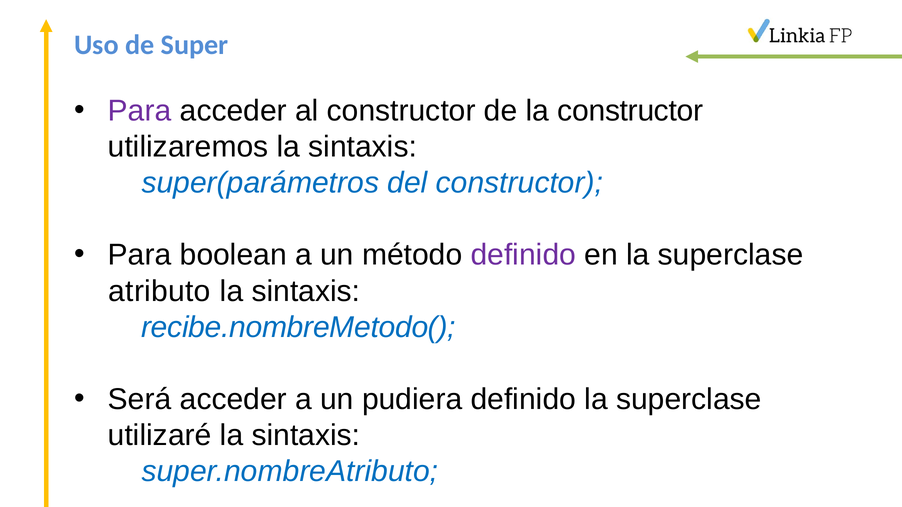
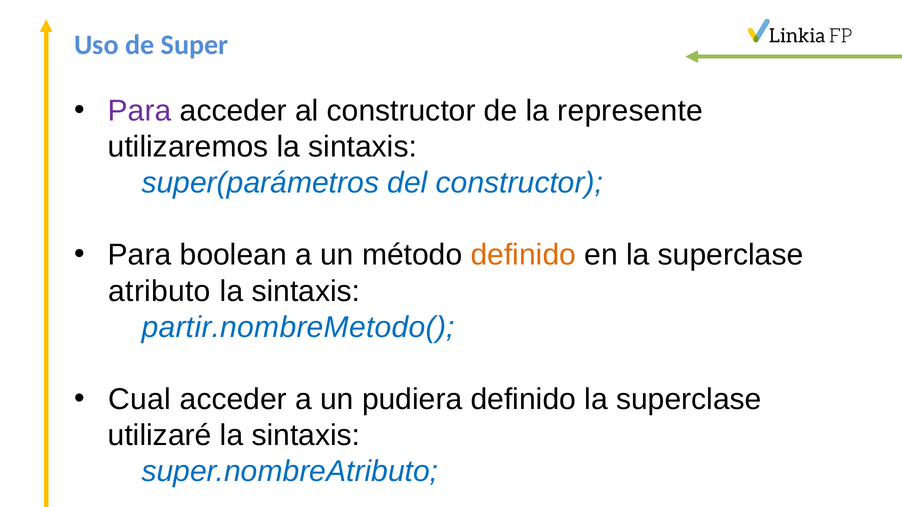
la constructor: constructor -> represente (630, 111)
definido colour: purple -> orange (523, 255)
recibe.nombreMetodo(: recibe.nombreMetodo( -> partir.nombreMetodo( (298, 327)
Será: Será -> Cual (140, 400)
